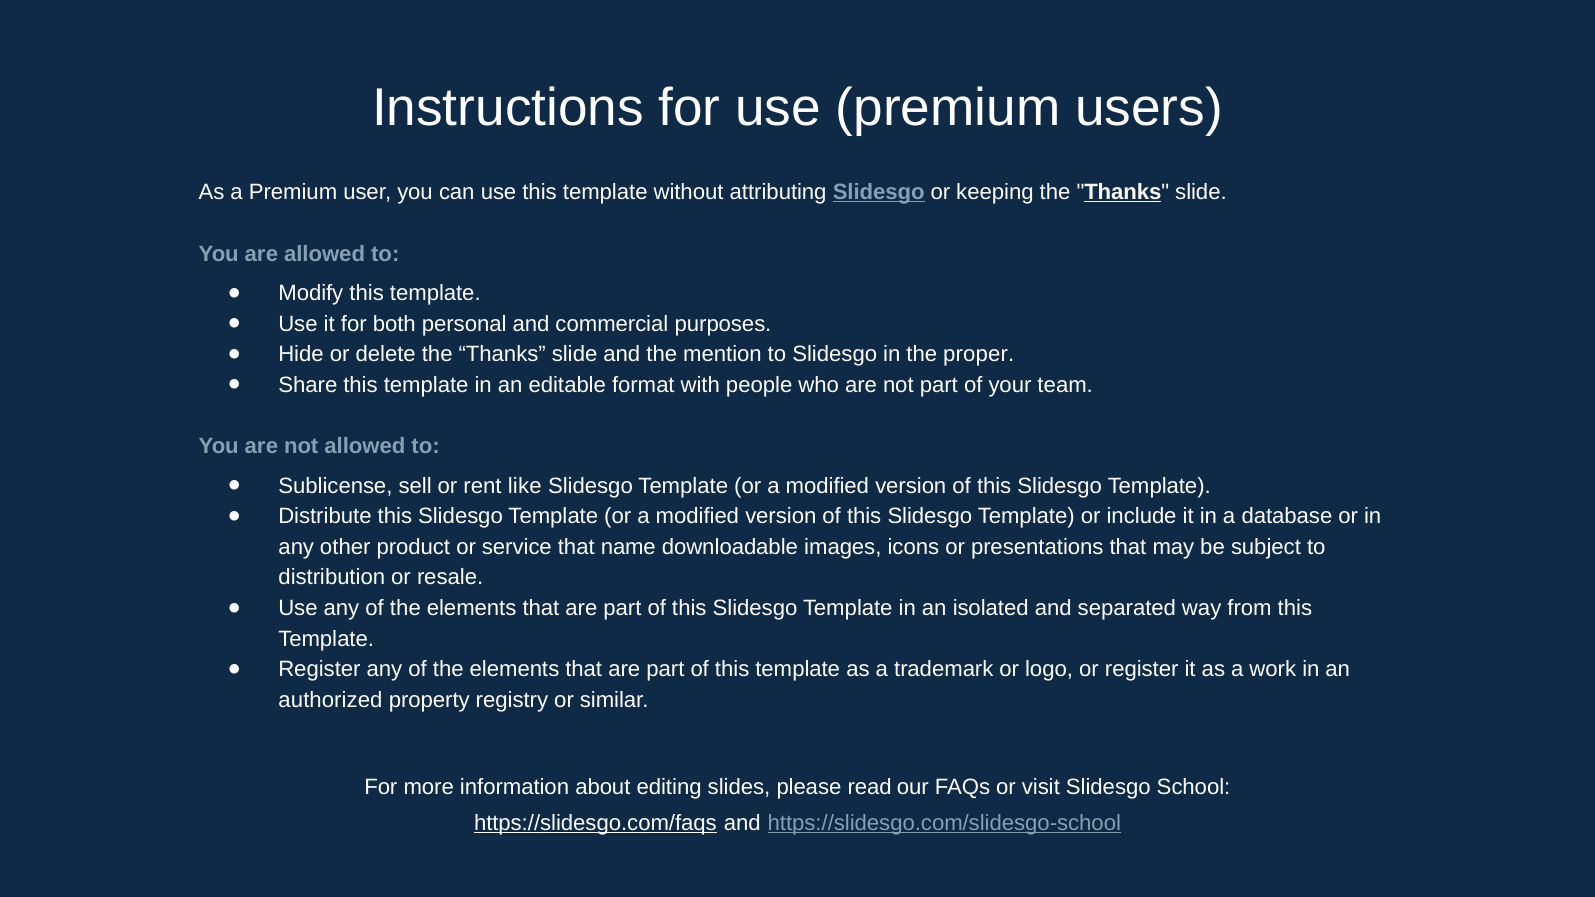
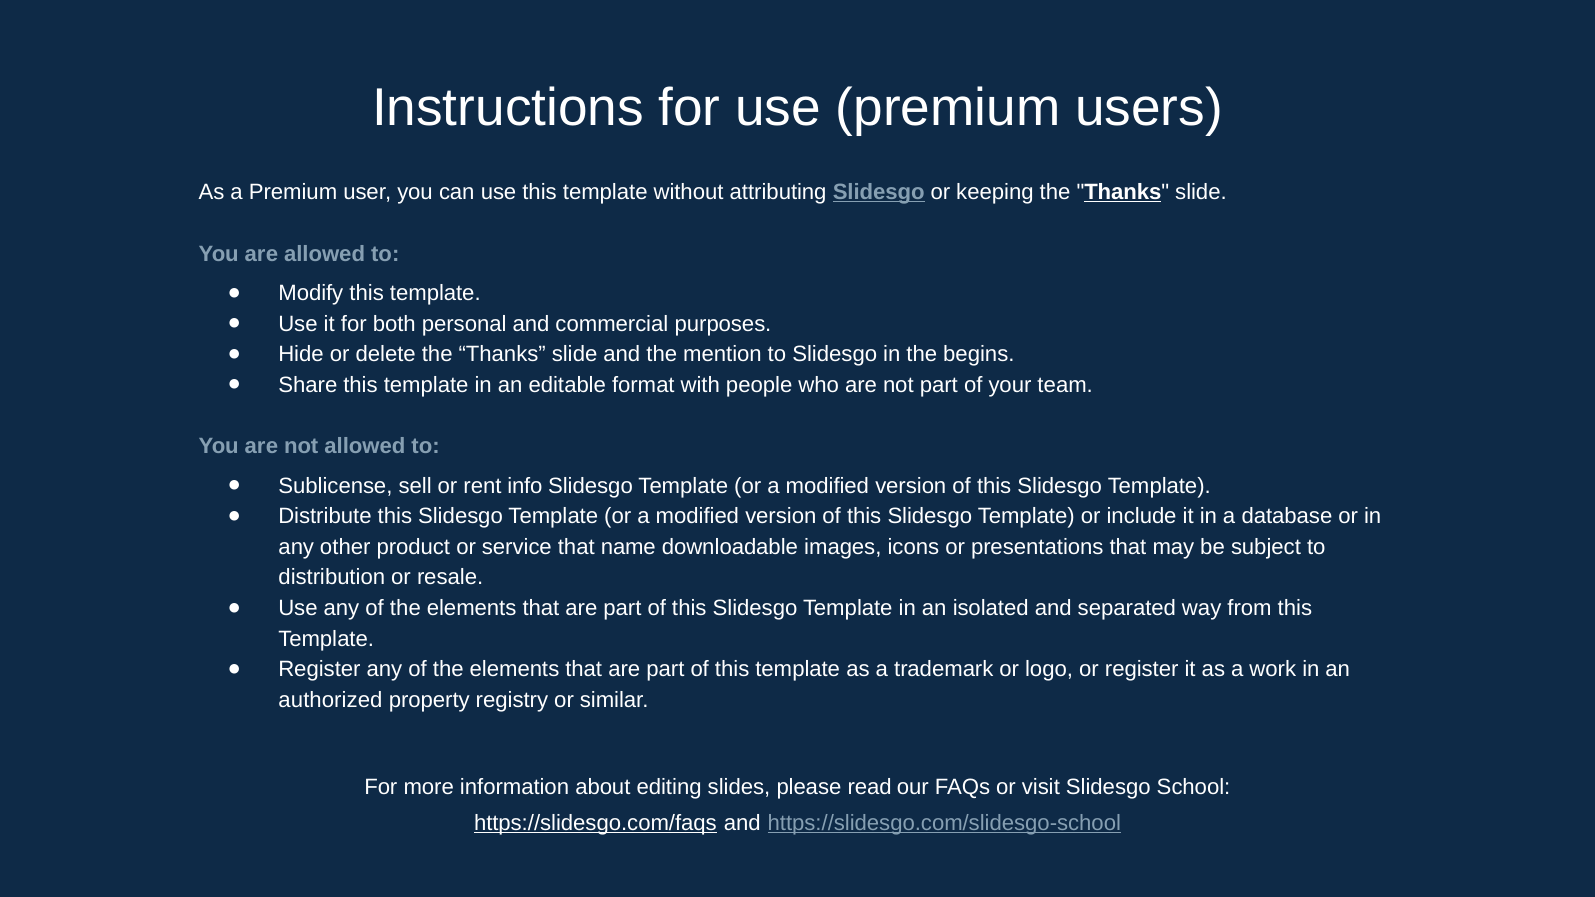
proper: proper -> begins (979, 354)
like: like -> info (525, 486)
